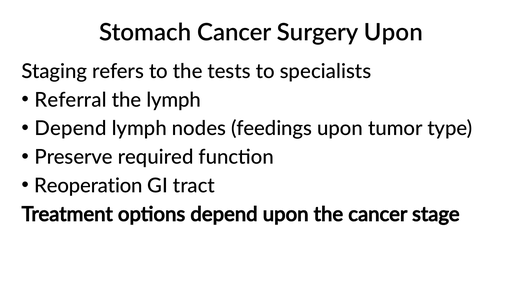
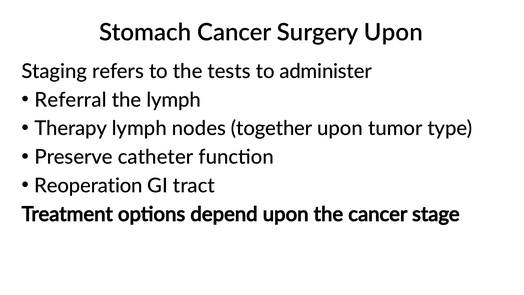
specialists: specialists -> administer (326, 71)
Depend: Depend -> Therapy (71, 128)
feedings: feedings -> together (272, 128)
required: required -> catheter (156, 157)
